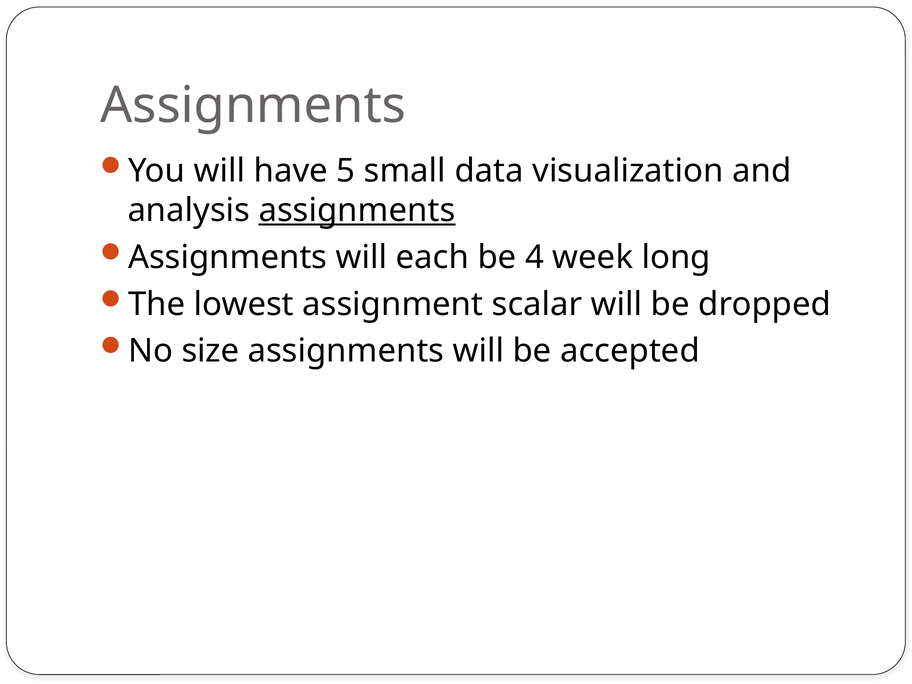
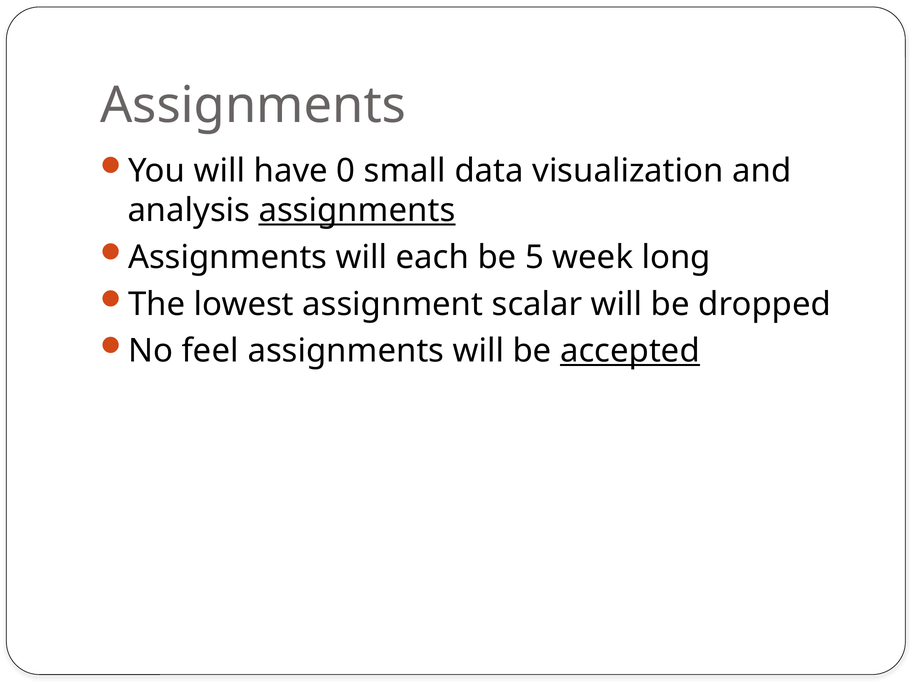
5: 5 -> 0 (346, 171)
4: 4 -> 5 (534, 257)
size: size -> feel (210, 351)
accepted underline: none -> present (630, 351)
